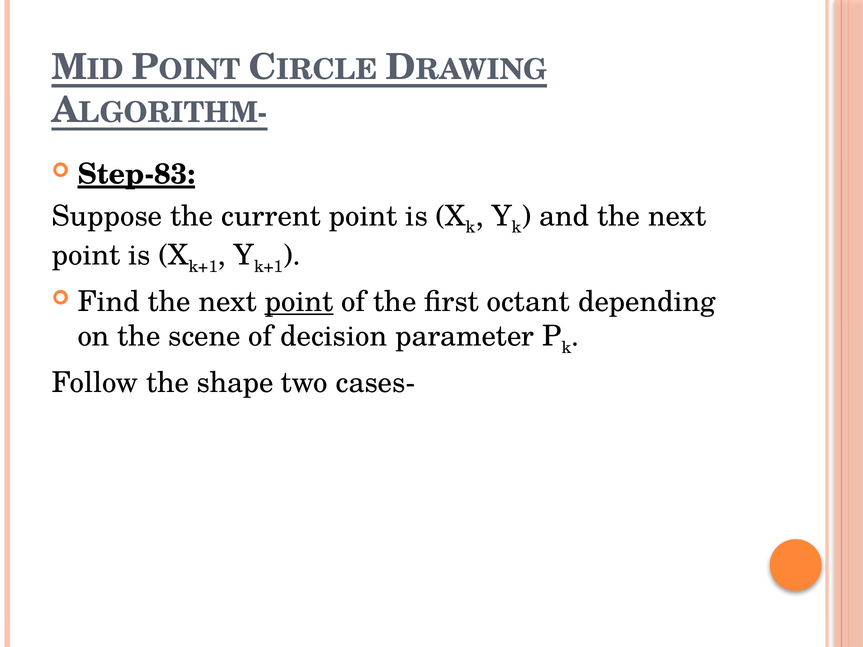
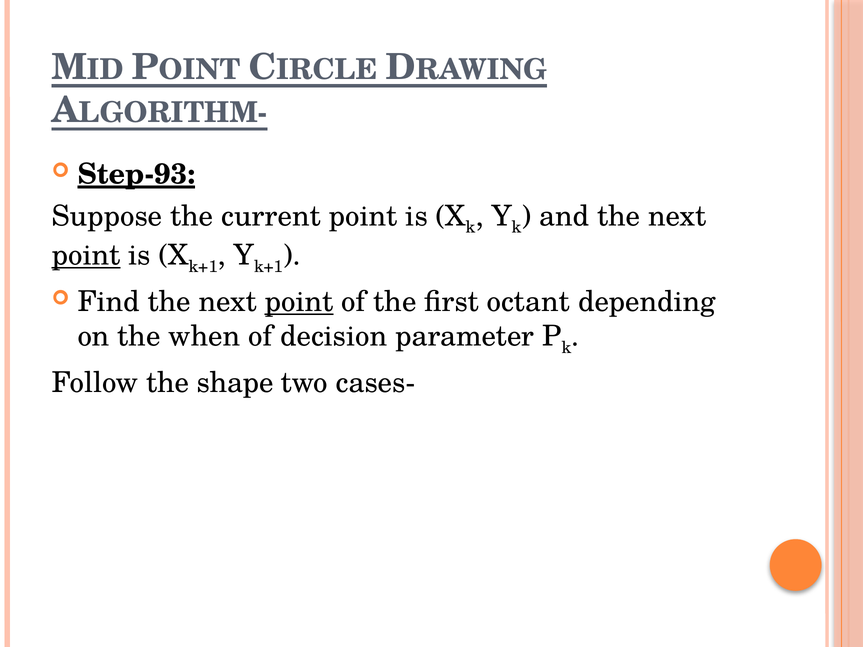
Step-83: Step-83 -> Step-93 (136, 175)
point underline: none -> present (86, 256)
scene: scene -> when (204, 337)
